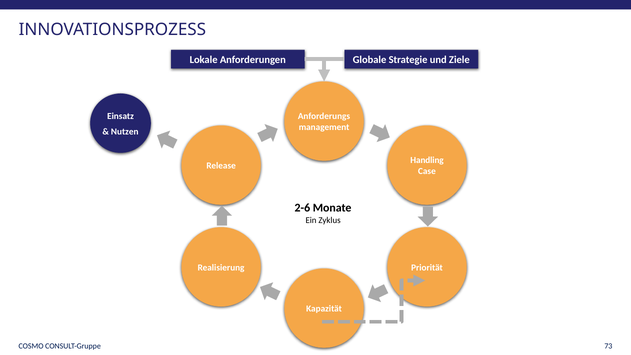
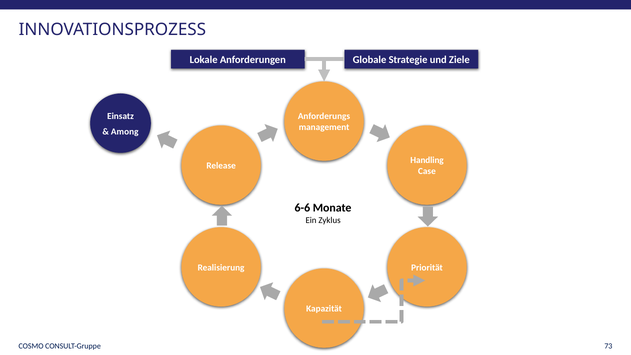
Nutzen: Nutzen -> Among (125, 132)
2-6: 2-6 -> 6-6 (302, 208)
